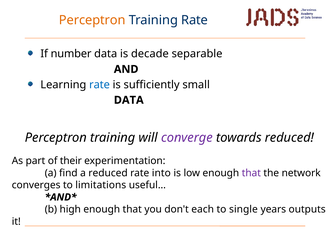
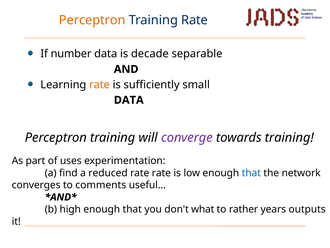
rate colour: blue -> orange (100, 85)
towards reduced: reduced -> training (289, 137)
their: their -> uses (71, 161)
rate into: into -> rate (161, 173)
that colour: purple -> blue (251, 173)
limitations: limitations -> comments (101, 185)
each: each -> what (203, 209)
single: single -> rather (244, 209)
